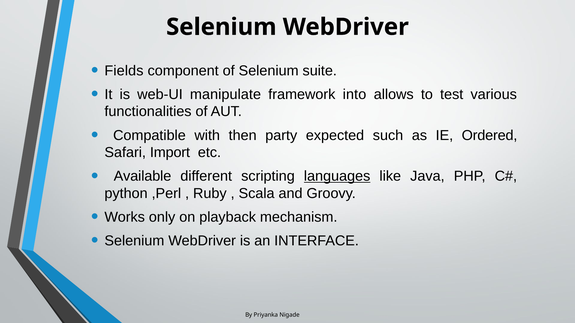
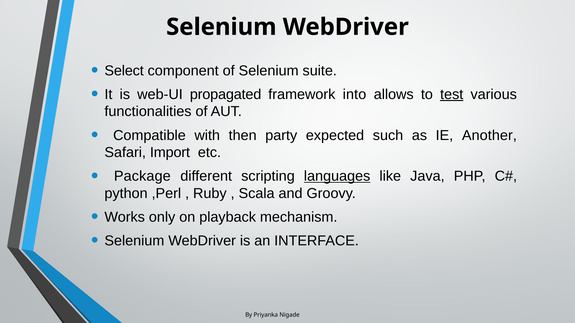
Fields: Fields -> Select (124, 71)
manipulate: manipulate -> propagated (226, 94)
test underline: none -> present (452, 94)
Ordered: Ordered -> Another (489, 135)
Available: Available -> Package (142, 176)
